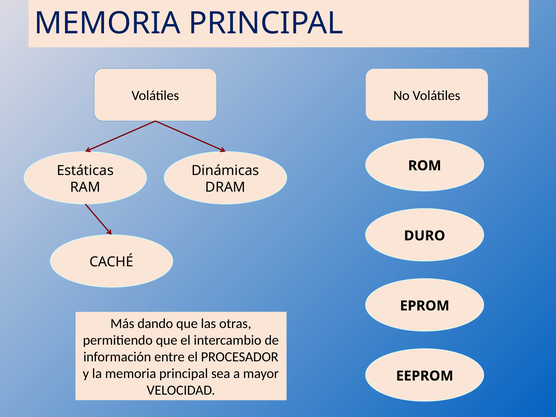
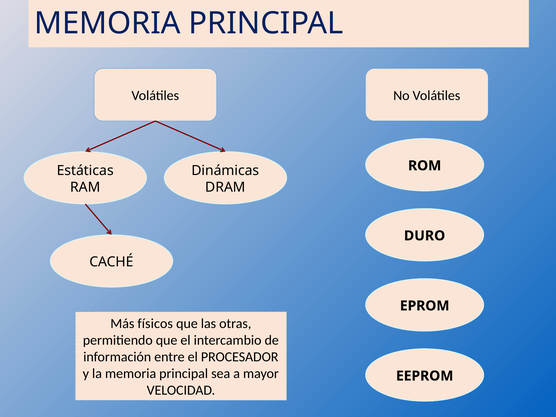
dando: dando -> físicos (155, 324)
